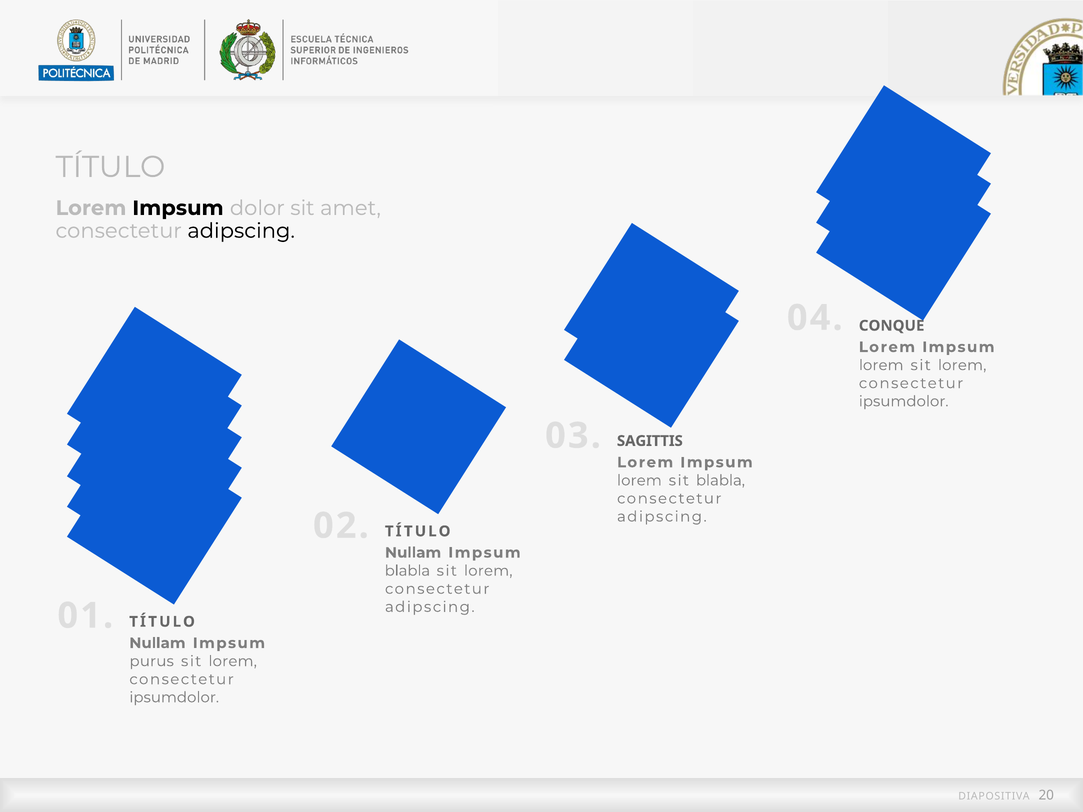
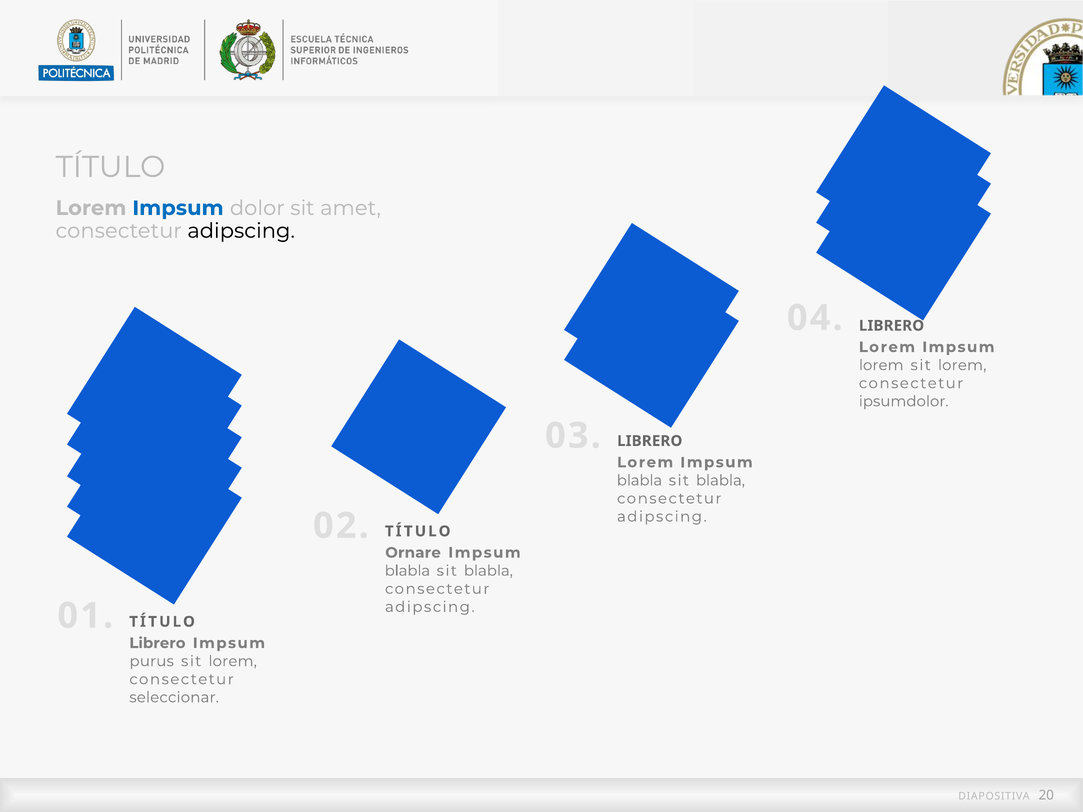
Impsum colour: black -> blue (178, 208)
CONQUE: CONQUE -> LIBRERO (892, 326)
SAGITTIS: SAGITTIS -> LIBRERO (650, 441)
lorem: lorem -> blabla (639, 481)
Nullam: Nullam -> Ornare (413, 553)
lorem: lorem -> blabla (488, 571)
Nullam: Nullam -> Librero (157, 643)
ipsumdolor: ipsumdolor -> seleccionar (174, 698)
